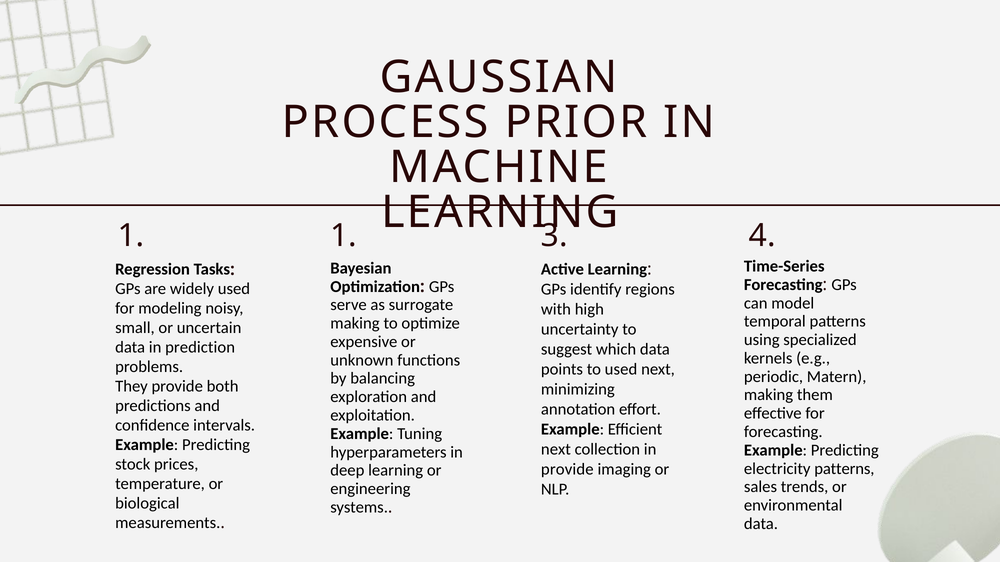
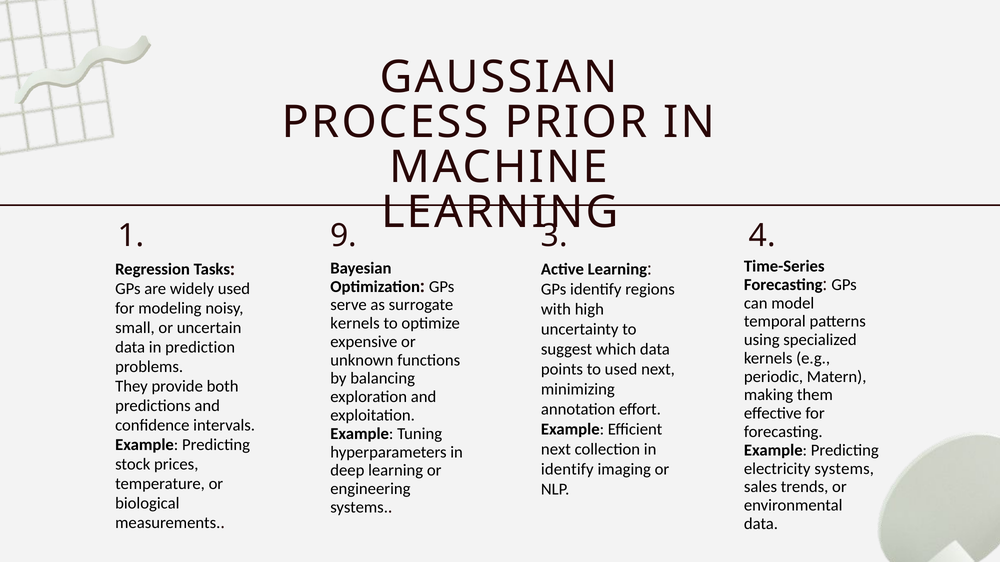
1 1: 1 -> 9 (344, 236)
making: making -> kernels (355, 324)
electricity patterns: patterns -> systems (844, 469)
provide: provide -> identify (567, 469)
